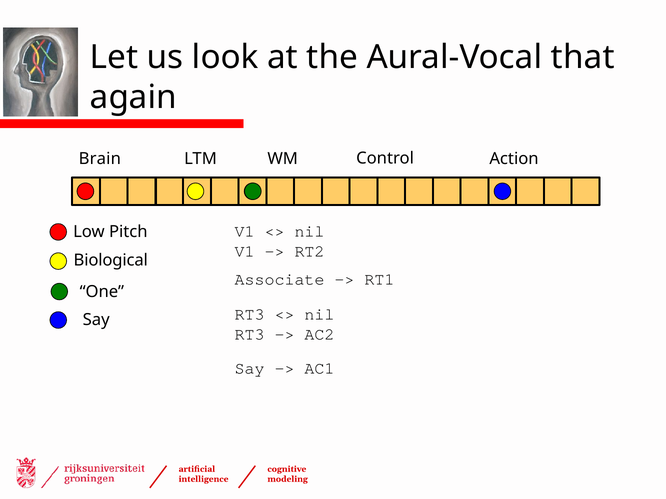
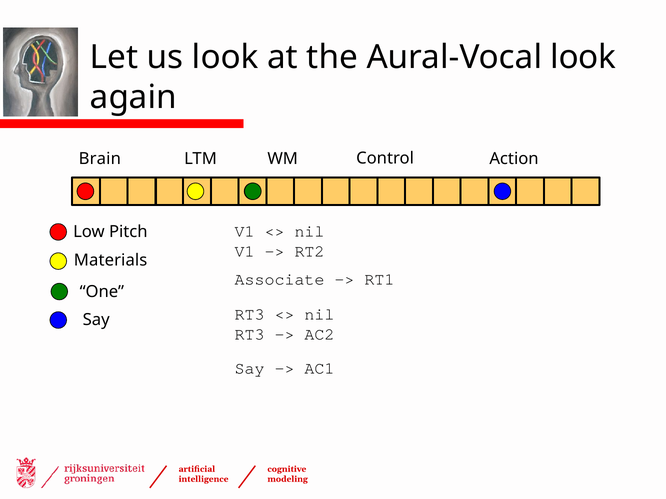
Aural-Vocal that: that -> look (583, 57)
Biological: Biological -> Materials (111, 260)
